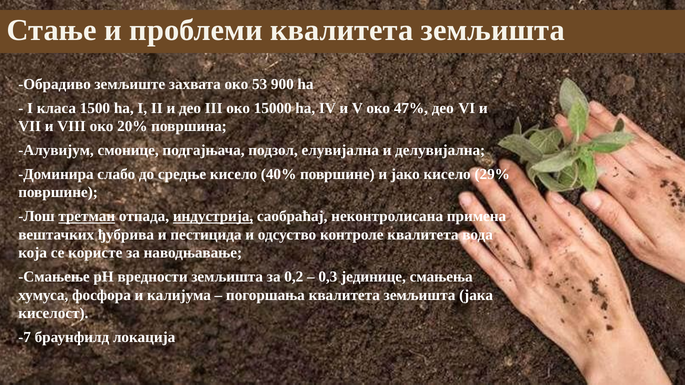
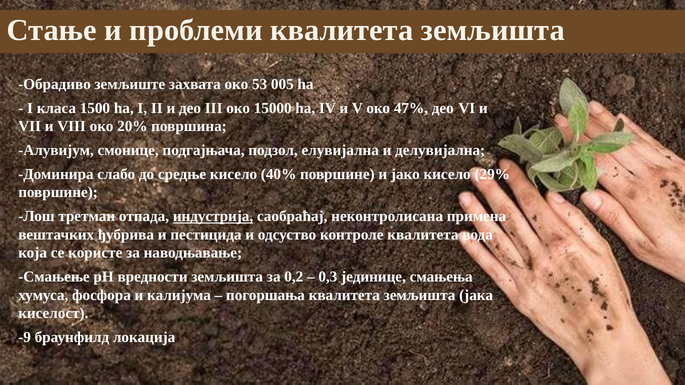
900: 900 -> 005 (282, 84)
третман underline: present -> none (87, 217)
-7: -7 -> -9 (25, 338)
